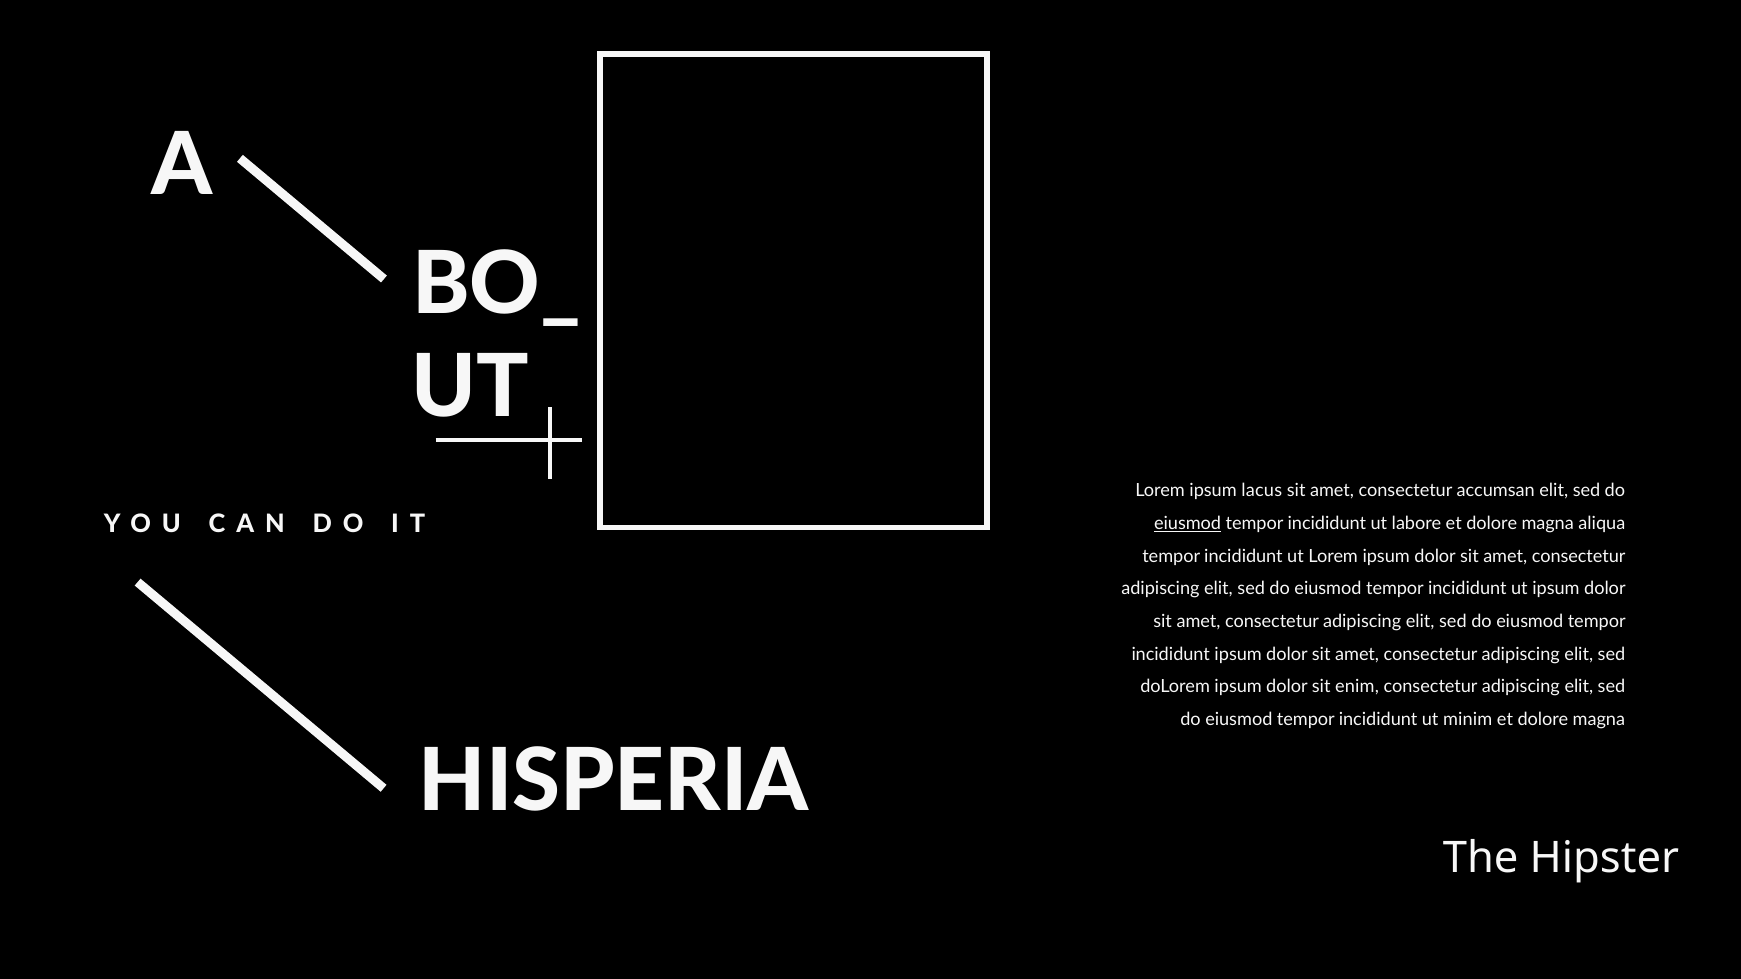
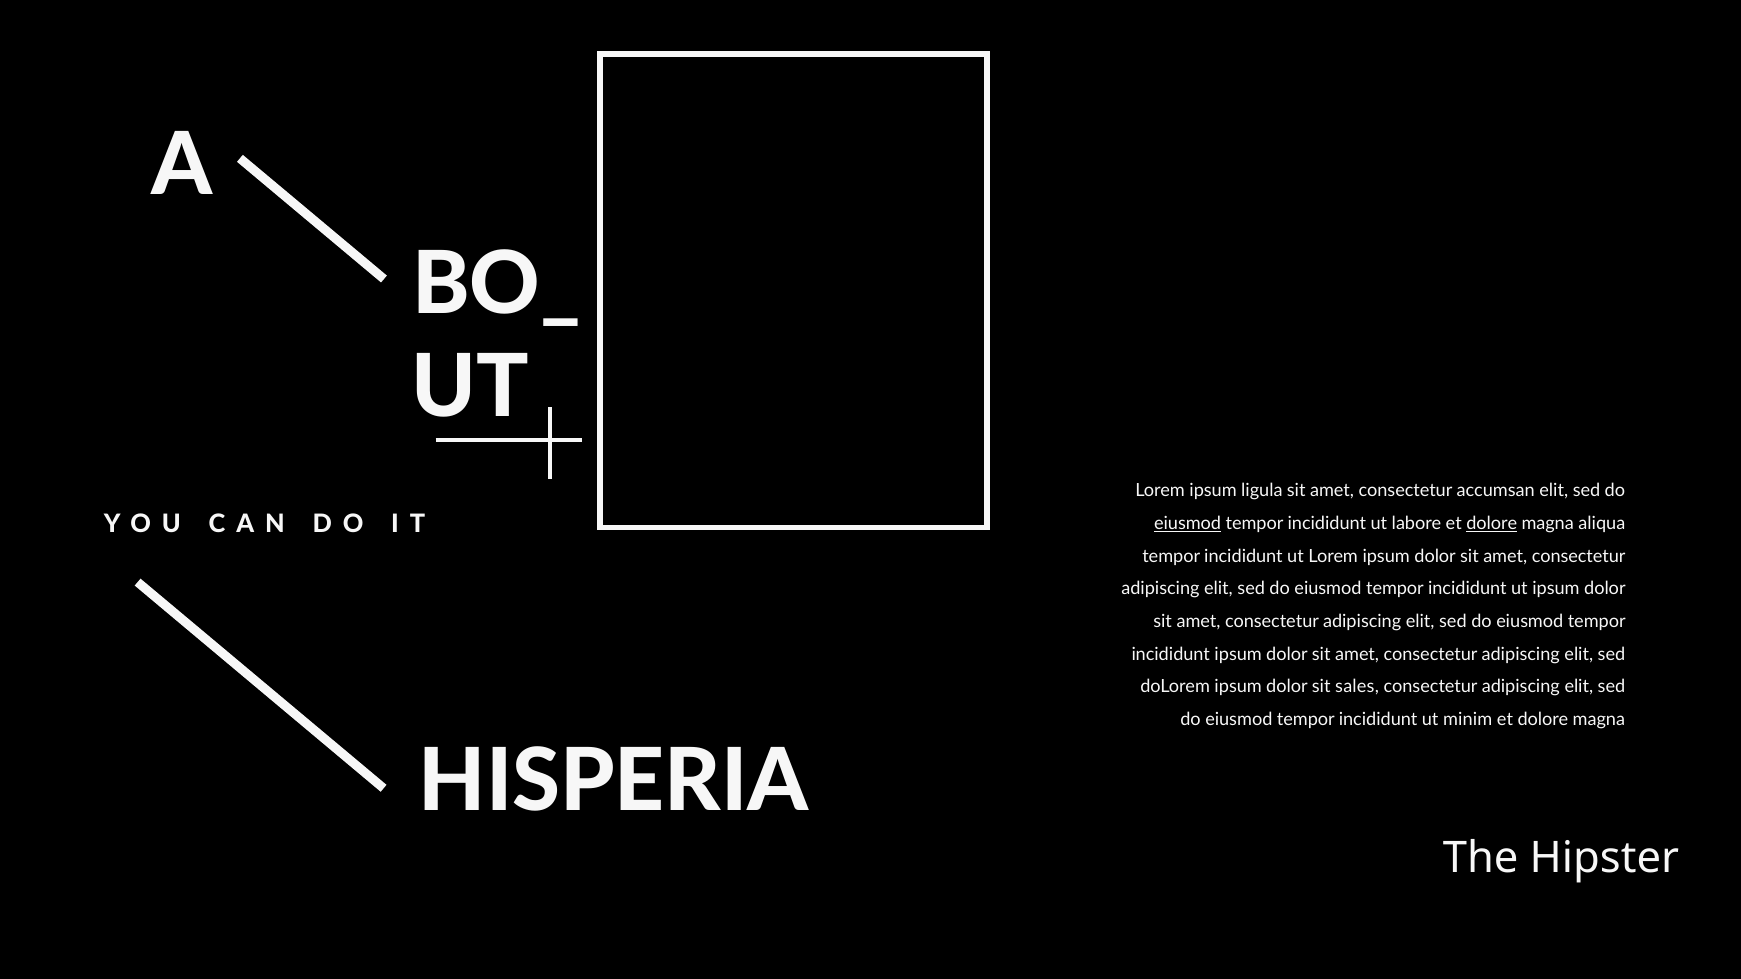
lacus: lacus -> ligula (1262, 491)
dolore underline: none -> present (1492, 524)
enim: enim -> sales (1357, 687)
